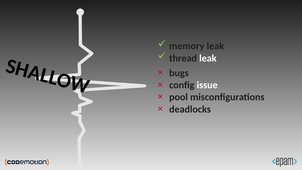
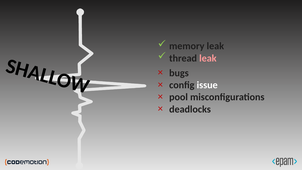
leak colour: white -> pink (208, 58)
